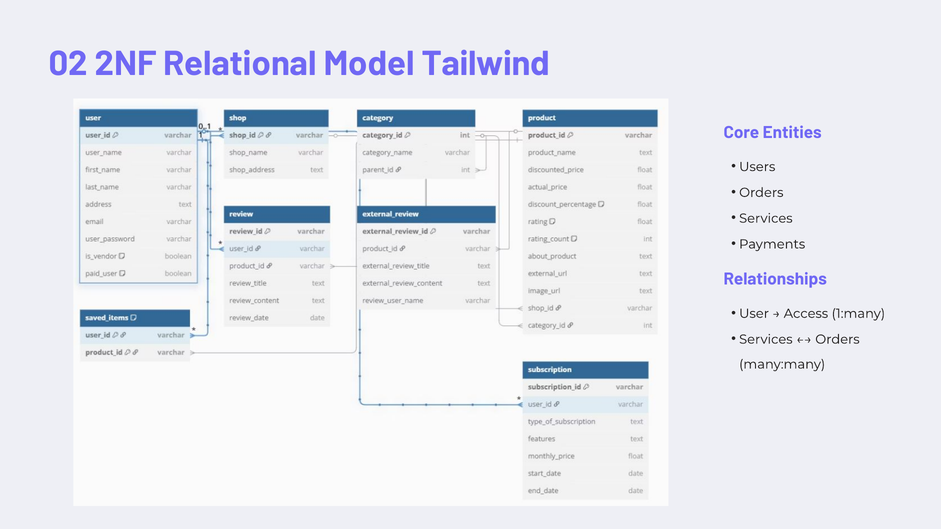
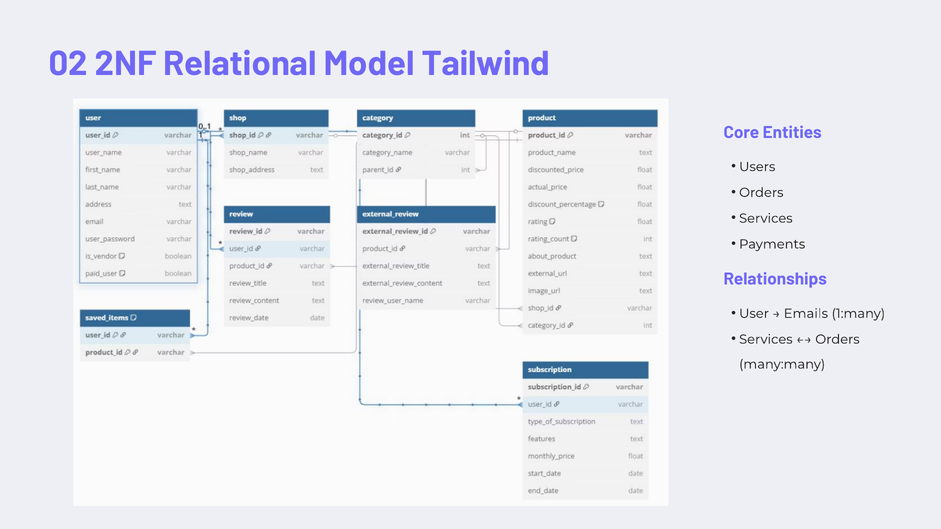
Access: Access -> Emails (806, 314)
